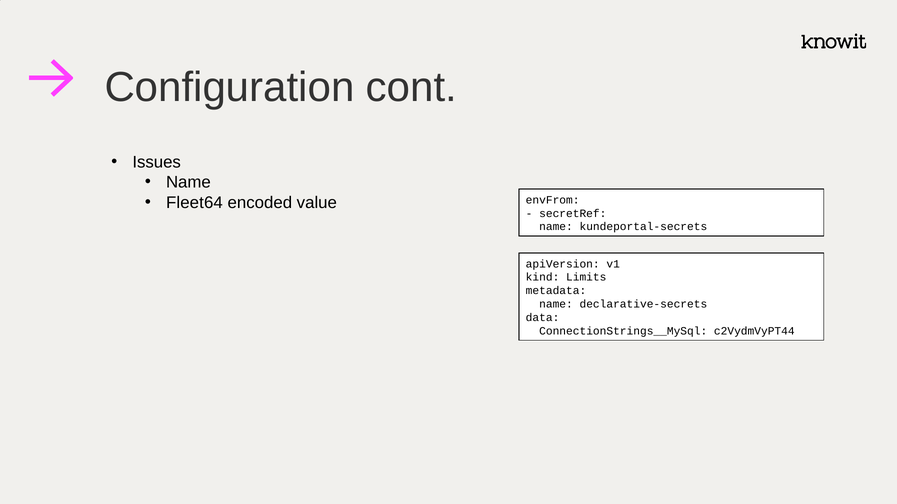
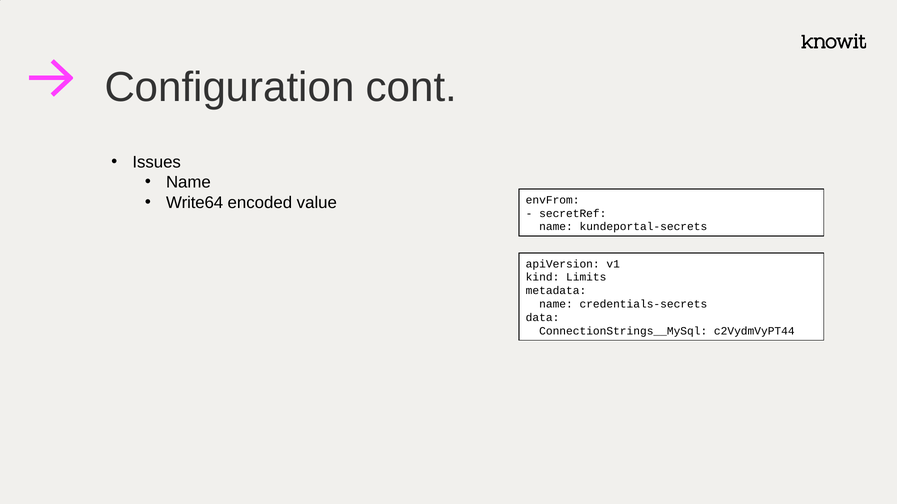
Fleet64: Fleet64 -> Write64 (195, 203)
declarative-secrets: declarative-secrets -> credentials-secrets (643, 305)
